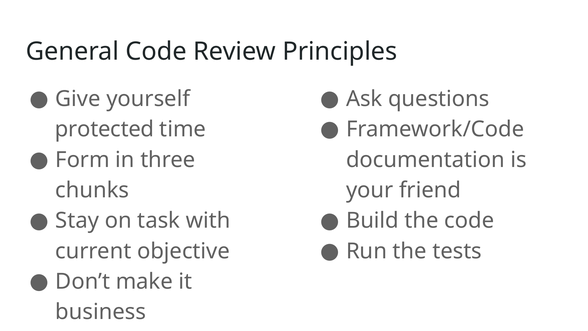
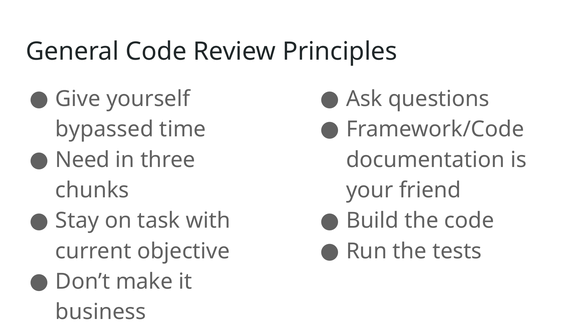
protected: protected -> bypassed (104, 129)
Form: Form -> Need (83, 160)
